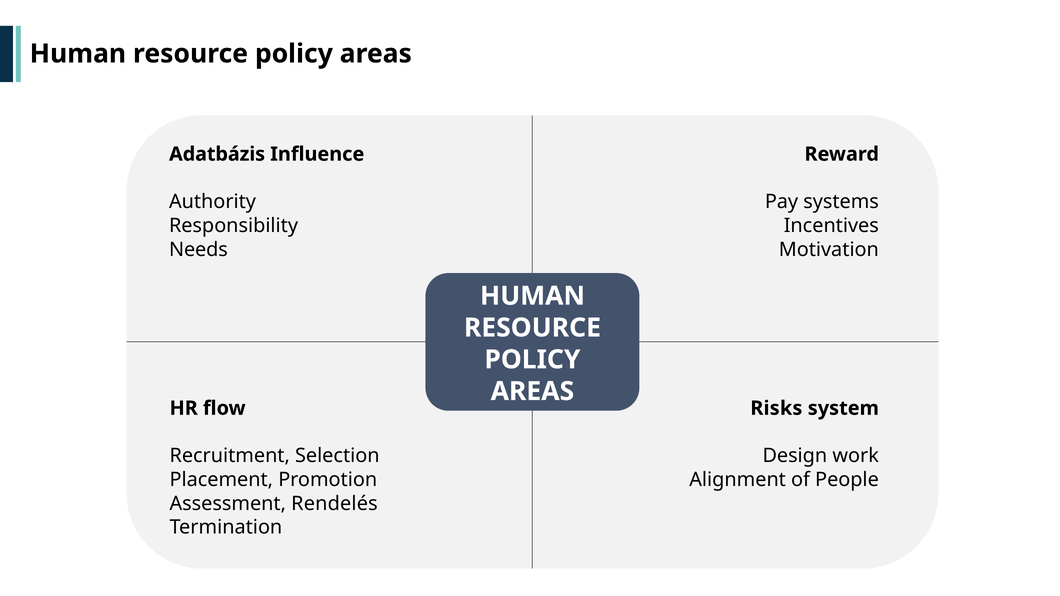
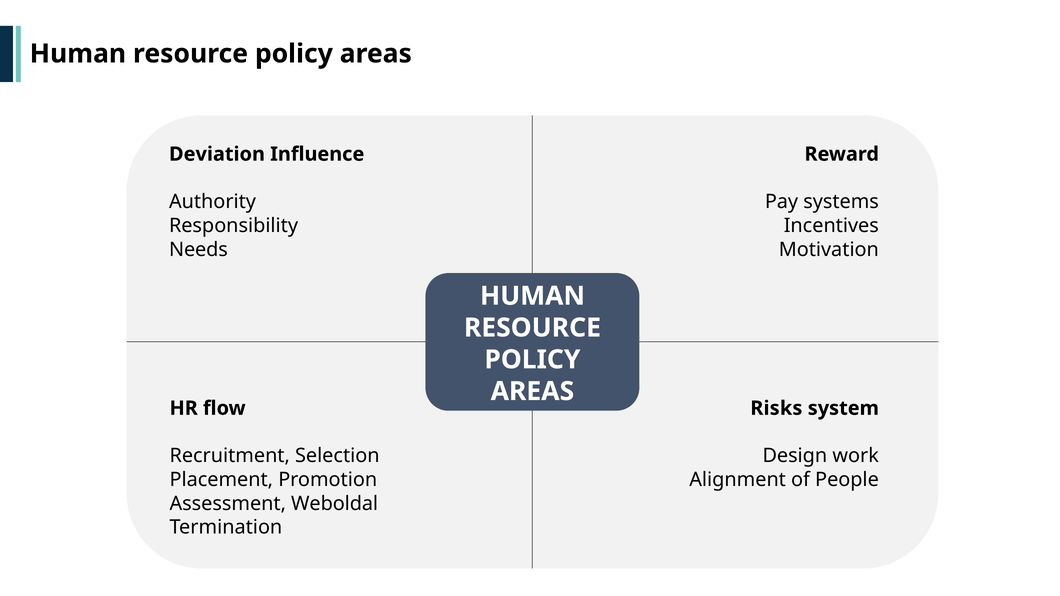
Adatbázis: Adatbázis -> Deviation (217, 154)
Rendelés: Rendelés -> Weboldal (335, 504)
